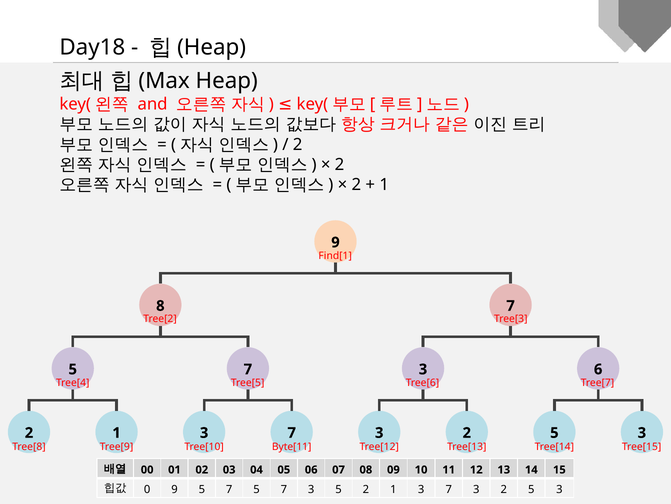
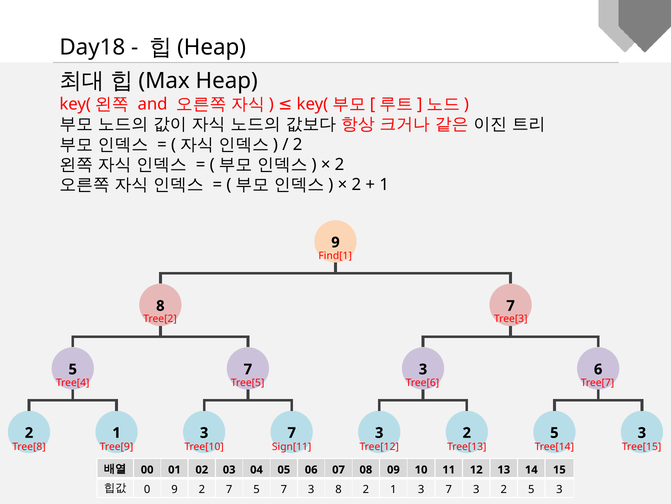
Byte[11: Byte[11 -> Sign[11 (292, 446)
9 5: 5 -> 2 (202, 489)
3 5: 5 -> 8 (339, 489)
